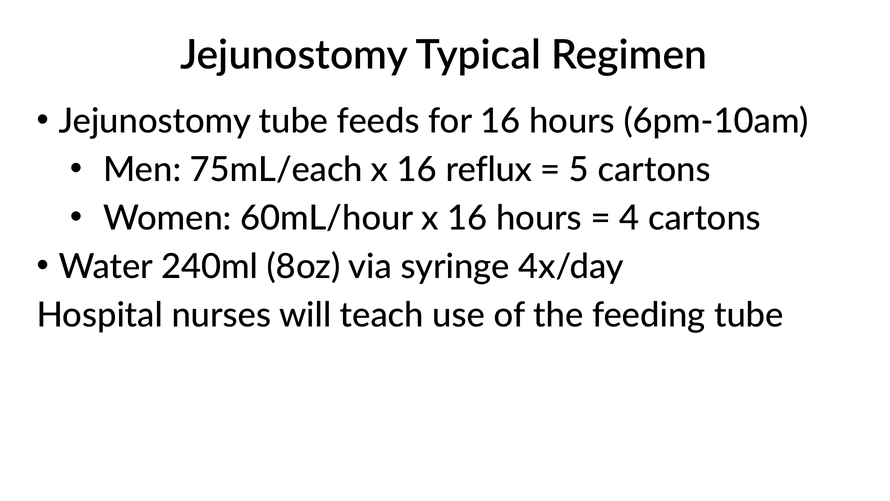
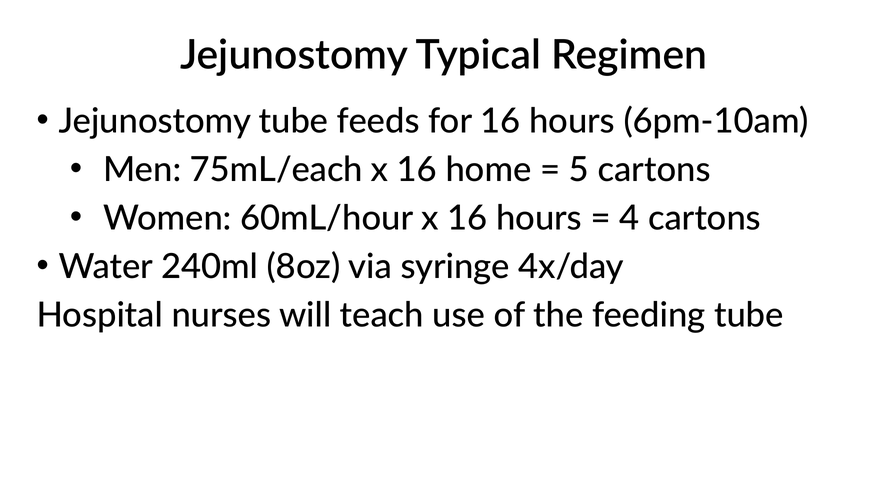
reflux: reflux -> home (489, 170)
